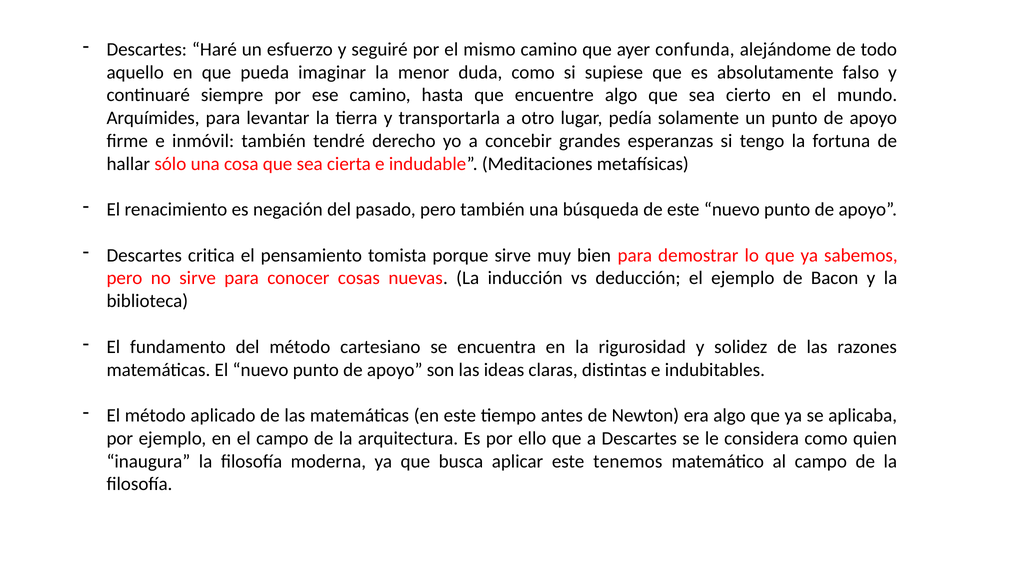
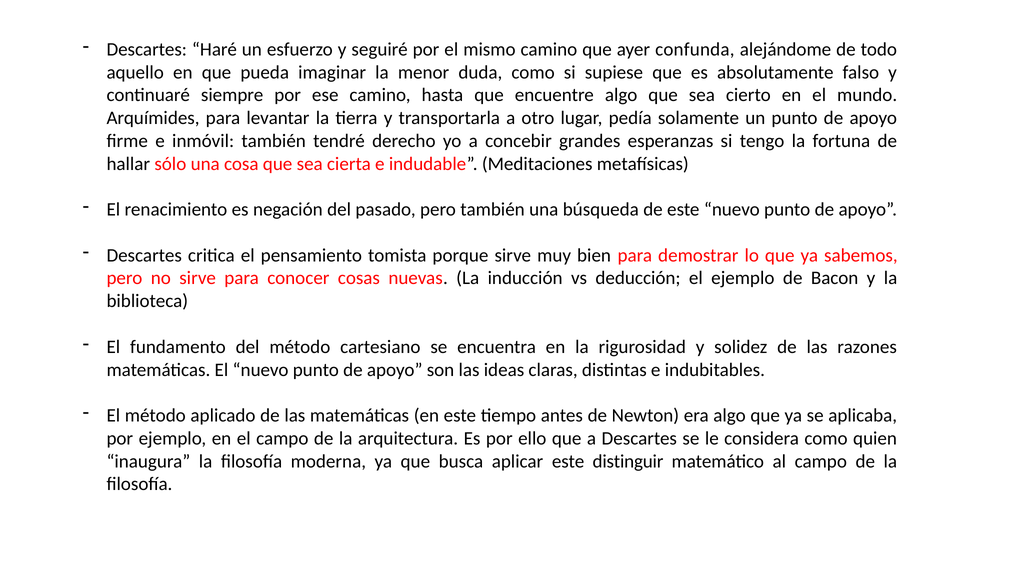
tenemos: tenemos -> distinguir (628, 461)
